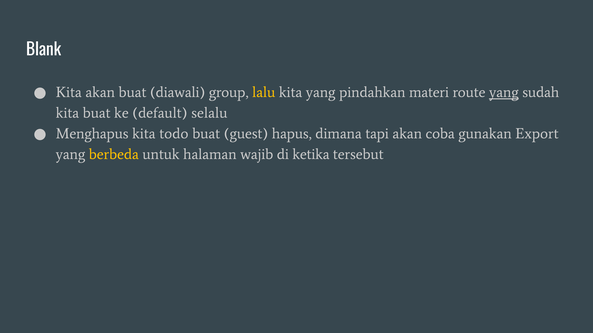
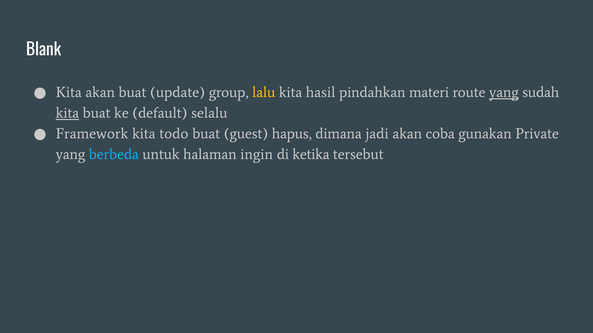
diawali: diawali -> update (178, 93)
kita yang: yang -> hasil (321, 93)
kita underline: none -> present (67, 113)
Menghapus: Menghapus -> Framework (92, 134)
tapi: tapi -> jadi (377, 134)
Export: Export -> Private (537, 134)
berbeda colour: yellow -> light blue (114, 155)
wajib: wajib -> ingin (257, 155)
